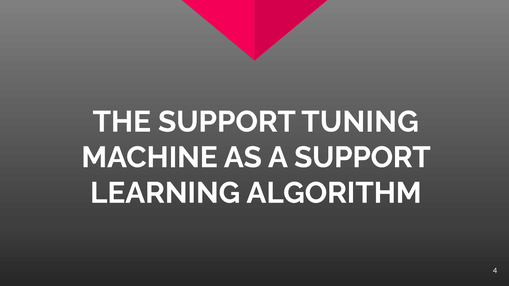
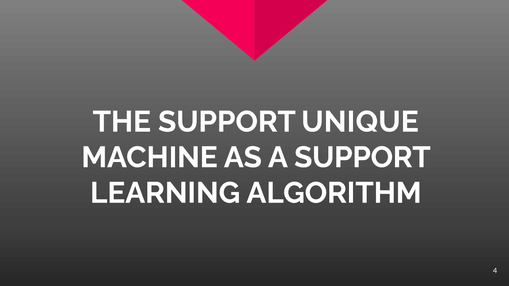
TUNING: TUNING -> UNIQUE (360, 122)
